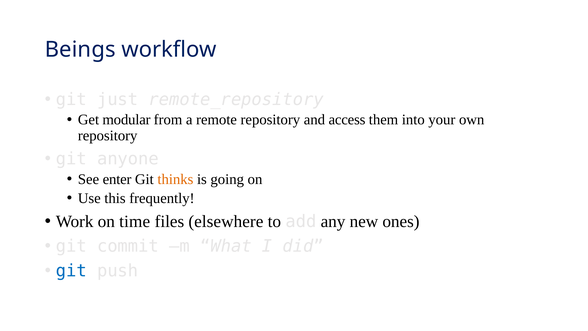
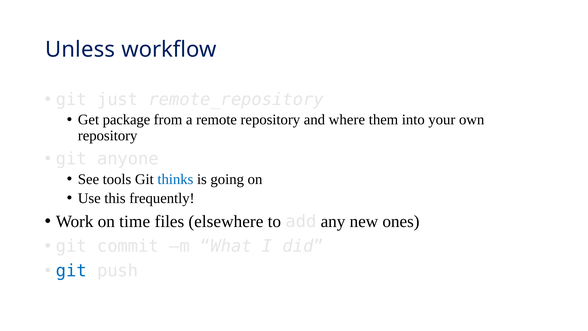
Beings: Beings -> Unless (80, 49)
modular: modular -> package (126, 120)
access: access -> where (347, 120)
enter: enter -> tools (117, 179)
thinks colour: orange -> blue (175, 179)
